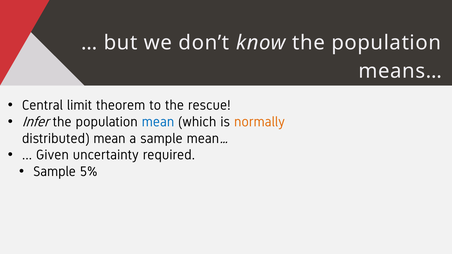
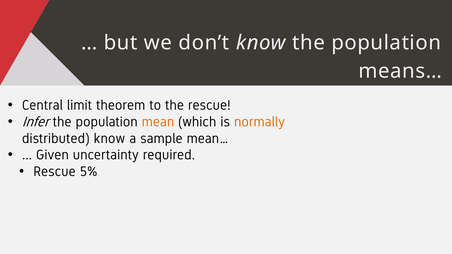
mean colour: blue -> orange (158, 122)
distributed mean: mean -> know (109, 139)
Sample: Sample -> Rescue (55, 172)
